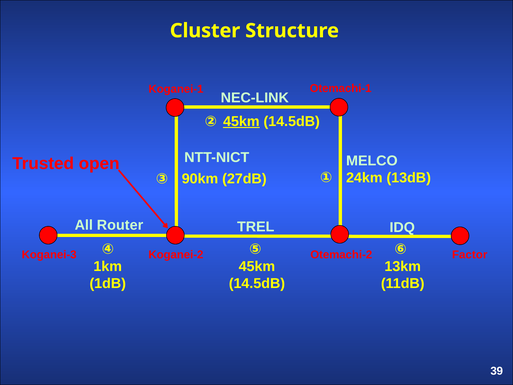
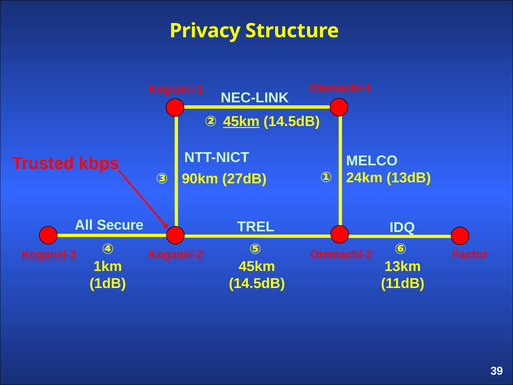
Cluster: Cluster -> Privacy (205, 31)
open: open -> kbps (99, 163)
Router: Router -> Secure (120, 225)
Koganei-3 underline: none -> present (49, 255)
